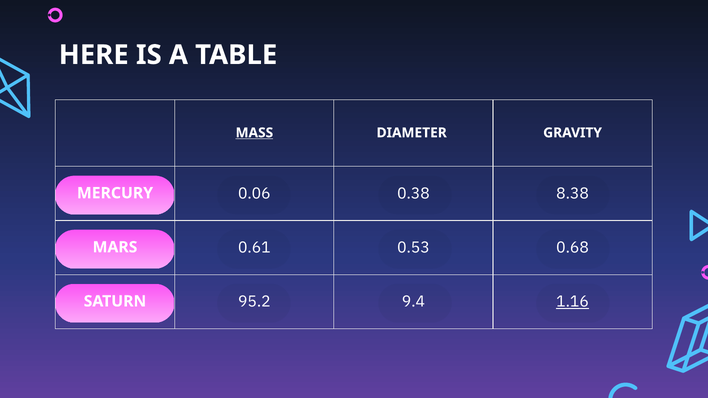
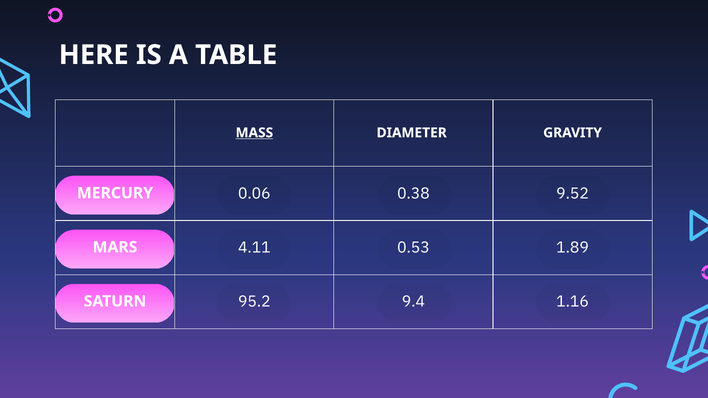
8.38: 8.38 -> 9.52 (573, 193)
0.61: 0.61 -> 4.11 (254, 248)
0.68: 0.68 -> 1.89 (573, 248)
1.16 underline: present -> none (573, 302)
